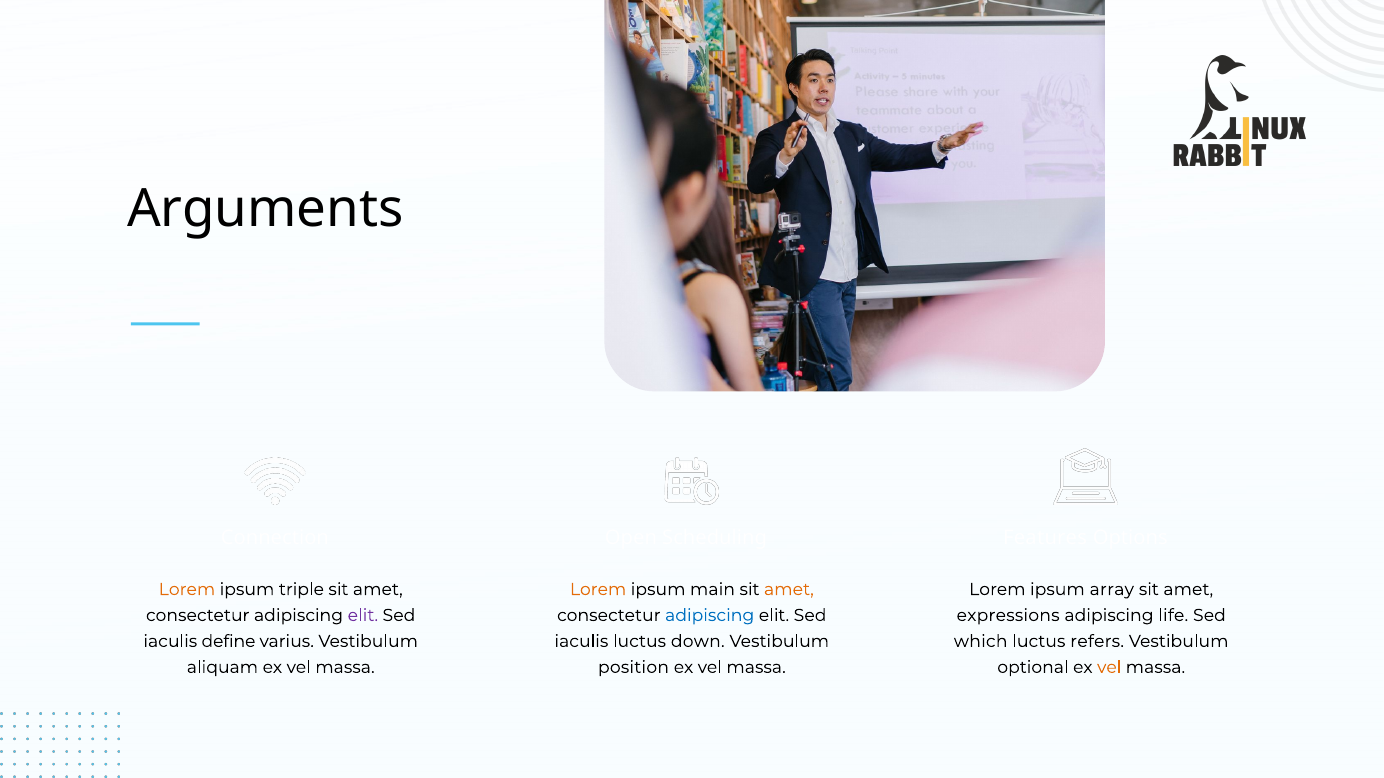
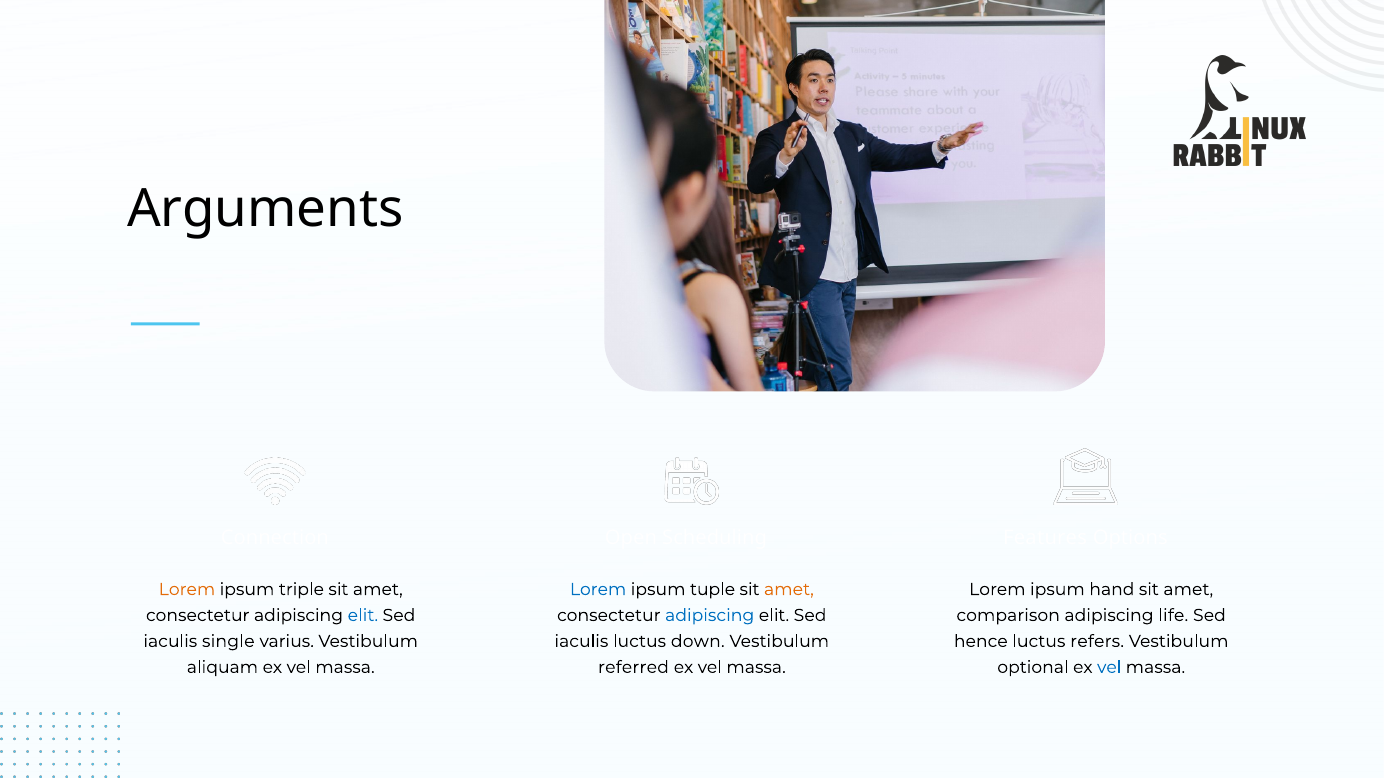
Lorem colour: orange -> blue (598, 590)
main: main -> tuple (713, 590)
array: array -> hand (1112, 590)
elit colour: purple -> blue (363, 616)
expressions: expressions -> comparison (1008, 616)
define: define -> single (228, 642)
which: which -> hence (981, 642)
position: position -> referred (633, 668)
vel colour: orange -> blue (1109, 668)
